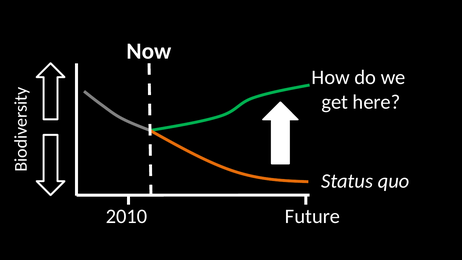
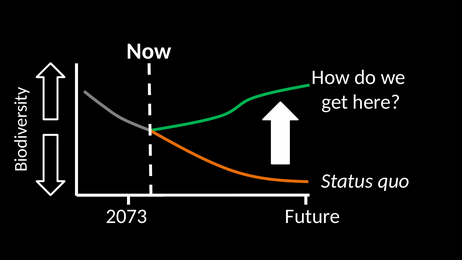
2010: 2010 -> 2073 (127, 216)
